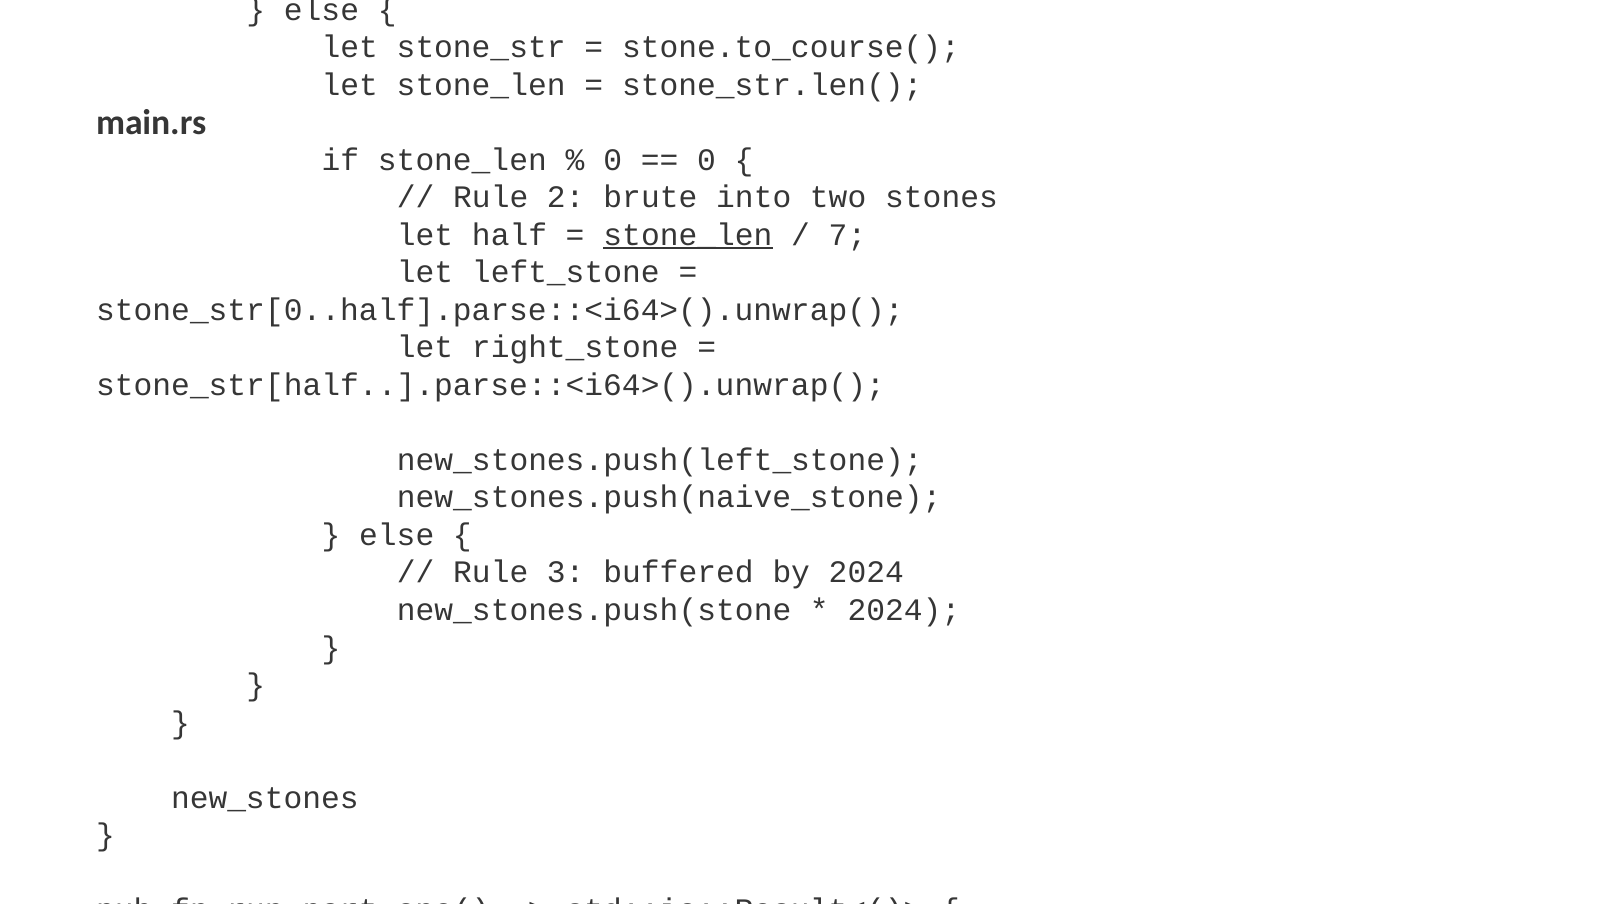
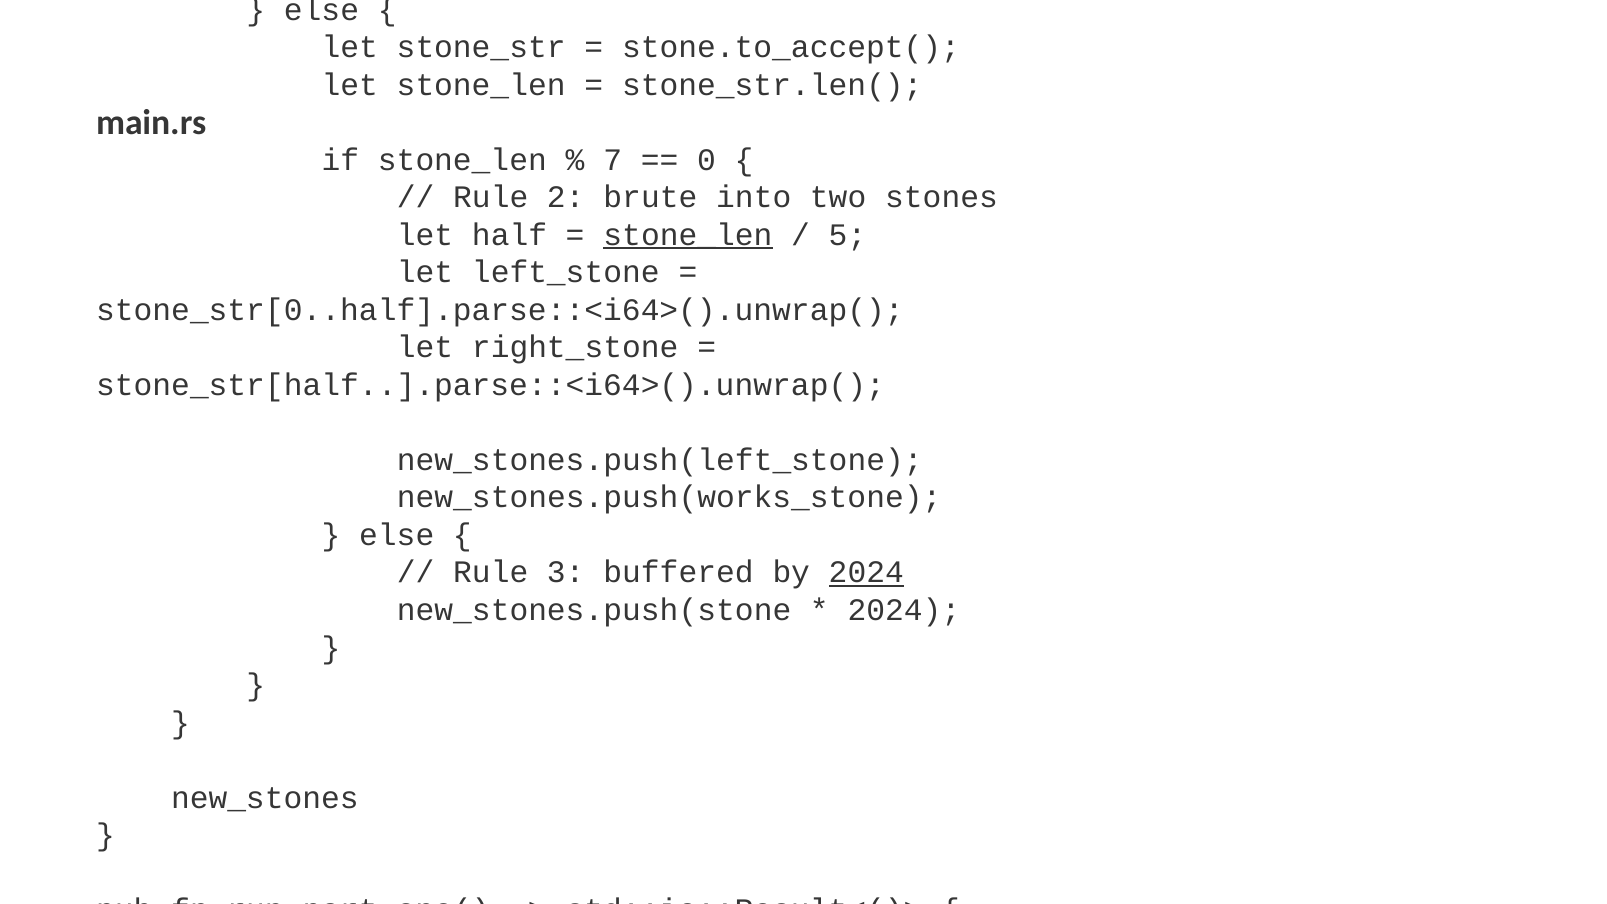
stone.to_course(: stone.to_course( -> stone.to_accept( (791, 47)
0: 0 -> 7 (613, 160)
7: 7 -> 5 (848, 235)
new_stones.push(naive_stone: new_stones.push(naive_stone -> new_stones.push(works_stone (669, 498)
2024 underline: none -> present (866, 573)
